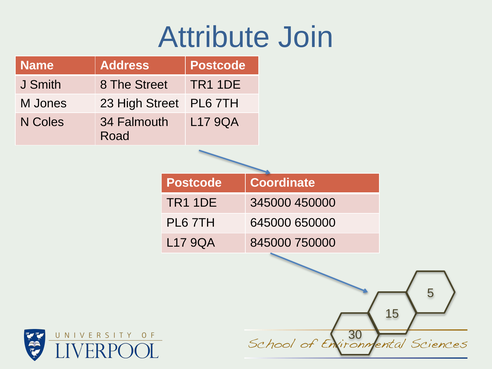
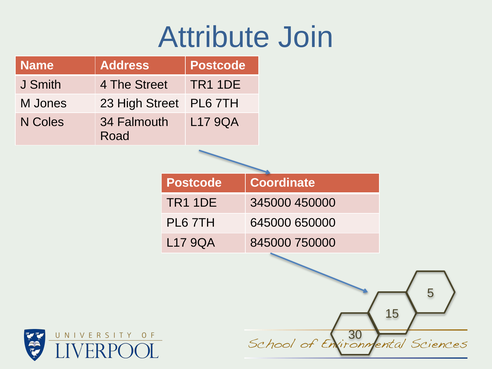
8: 8 -> 4 (104, 85)
